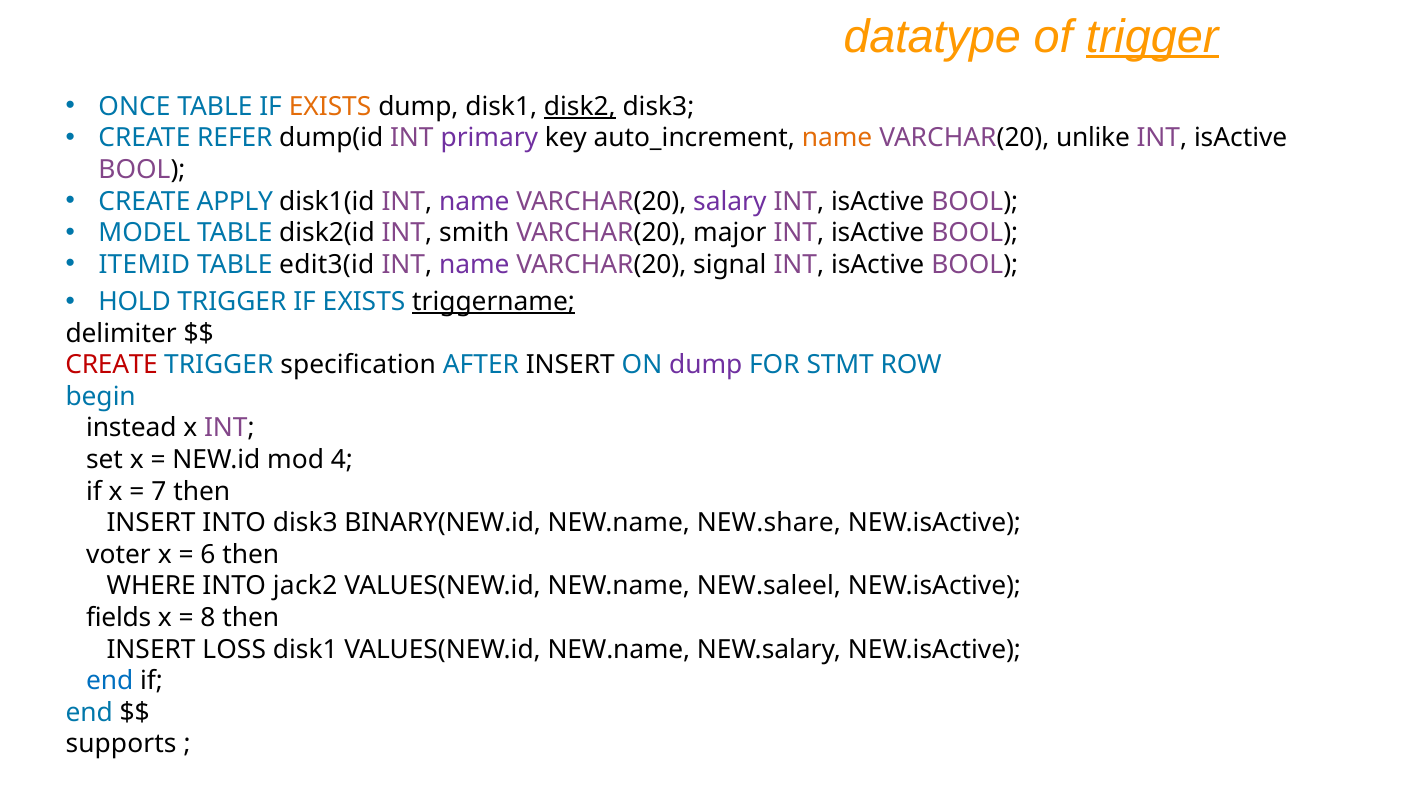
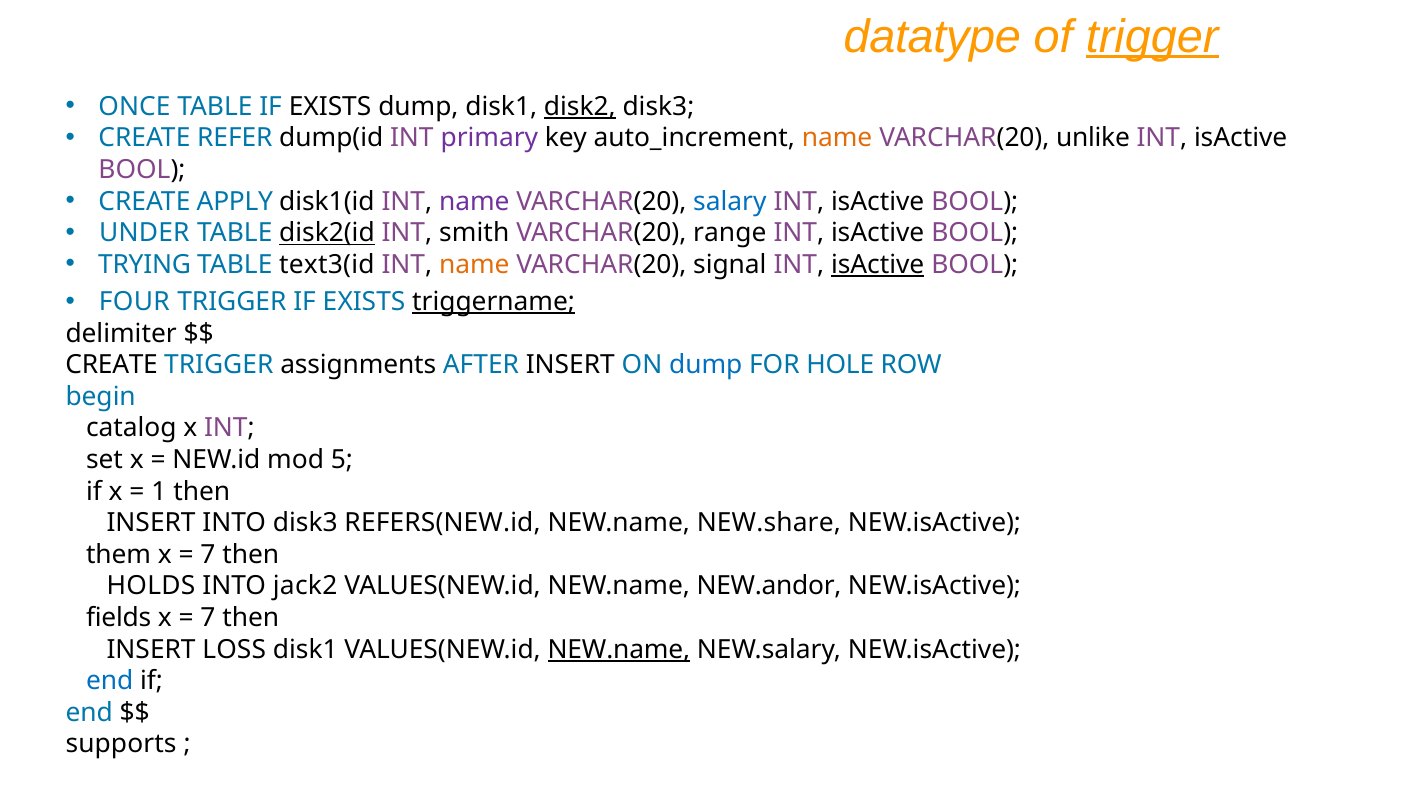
EXISTS colour: orange -> black (330, 107)
salary colour: purple -> blue (730, 201)
MODEL: MODEL -> UNDER (144, 233)
disk2(id underline: none -> present (327, 233)
major: major -> range (730, 233)
ITEMID: ITEMID -> TRYING (145, 265)
edit3(id: edit3(id -> text3(id (327, 265)
name colour: purple -> orange (474, 265)
isActive underline: none -> present (878, 265)
HOLD: HOLD -> FOUR (134, 302)
CREATE colour: red -> black (112, 365)
specification: specification -> assignments (358, 365)
dump colour: purple -> blue (706, 365)
STMT: STMT -> HOLE (840, 365)
instead: instead -> catalog (131, 428)
4: 4 -> 5 (342, 460)
7: 7 -> 1 (159, 492)
BINARY(NEW.id: BINARY(NEW.id -> REFERS(NEW.id (443, 523)
voter: voter -> them (119, 555)
6: 6 -> 7 (208, 555)
WHERE: WHERE -> HOLDS (151, 586)
NEW.saleel: NEW.saleel -> NEW.andor (769, 586)
8: 8 -> 7 (208, 618)
NEW.name underline: none -> present (619, 650)
